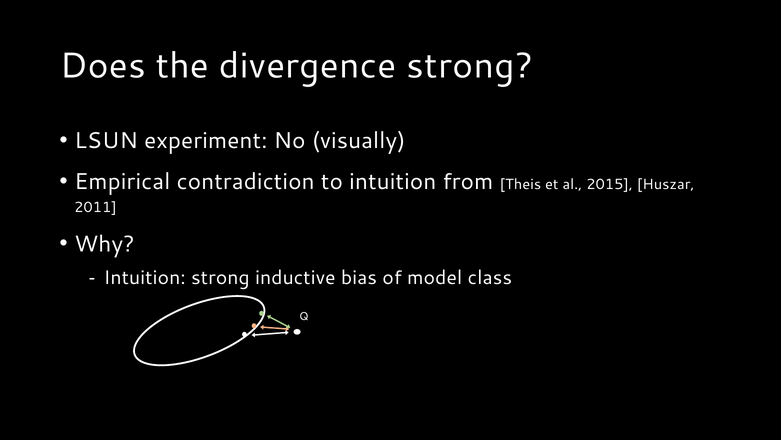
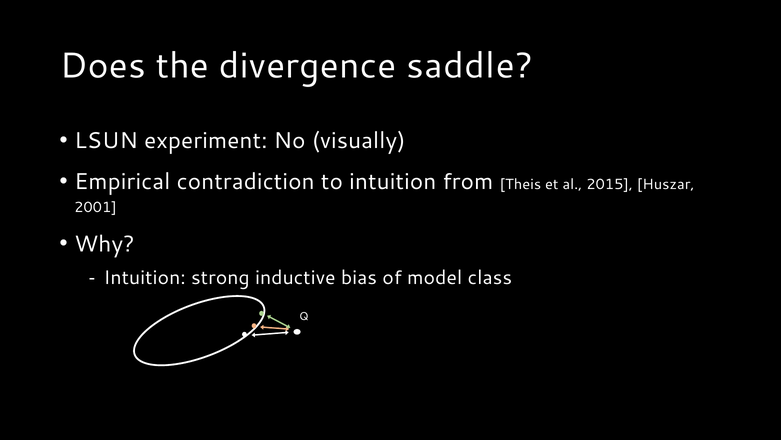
divergence strong: strong -> saddle (470, 66)
2011: 2011 -> 2001 (95, 207)
